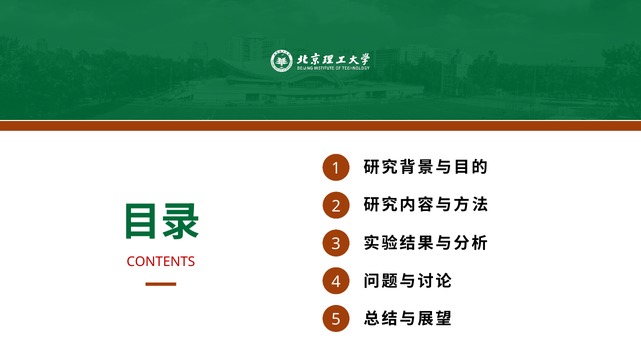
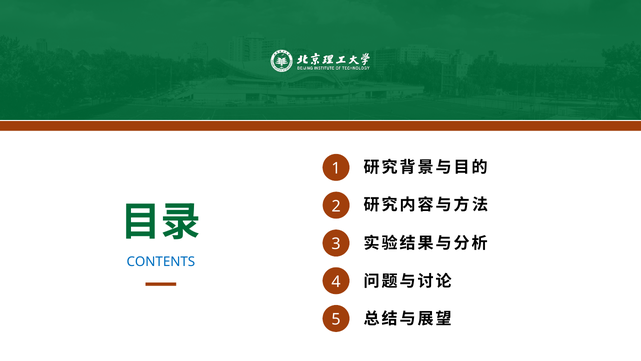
CONTENTS colour: red -> blue (161, 262)
